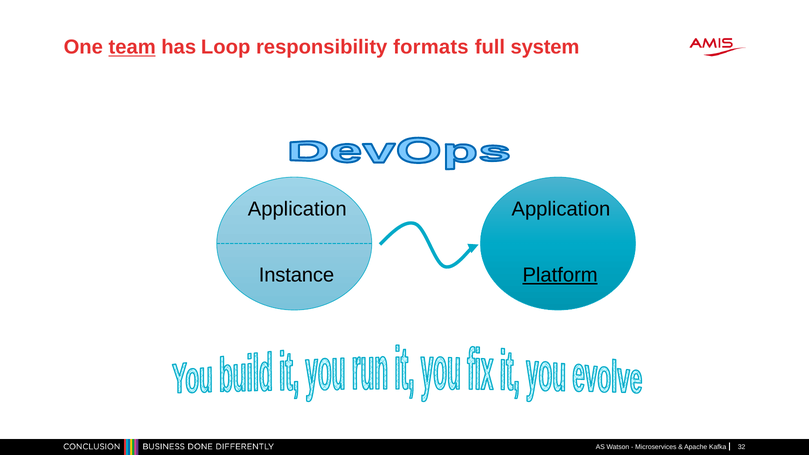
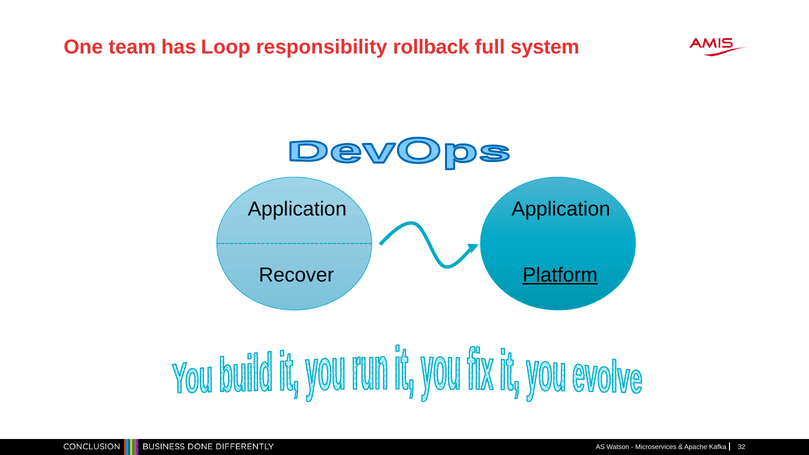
team underline: present -> none (132, 47)
formats: formats -> rollback (431, 47)
Instance: Instance -> Recover (296, 275)
